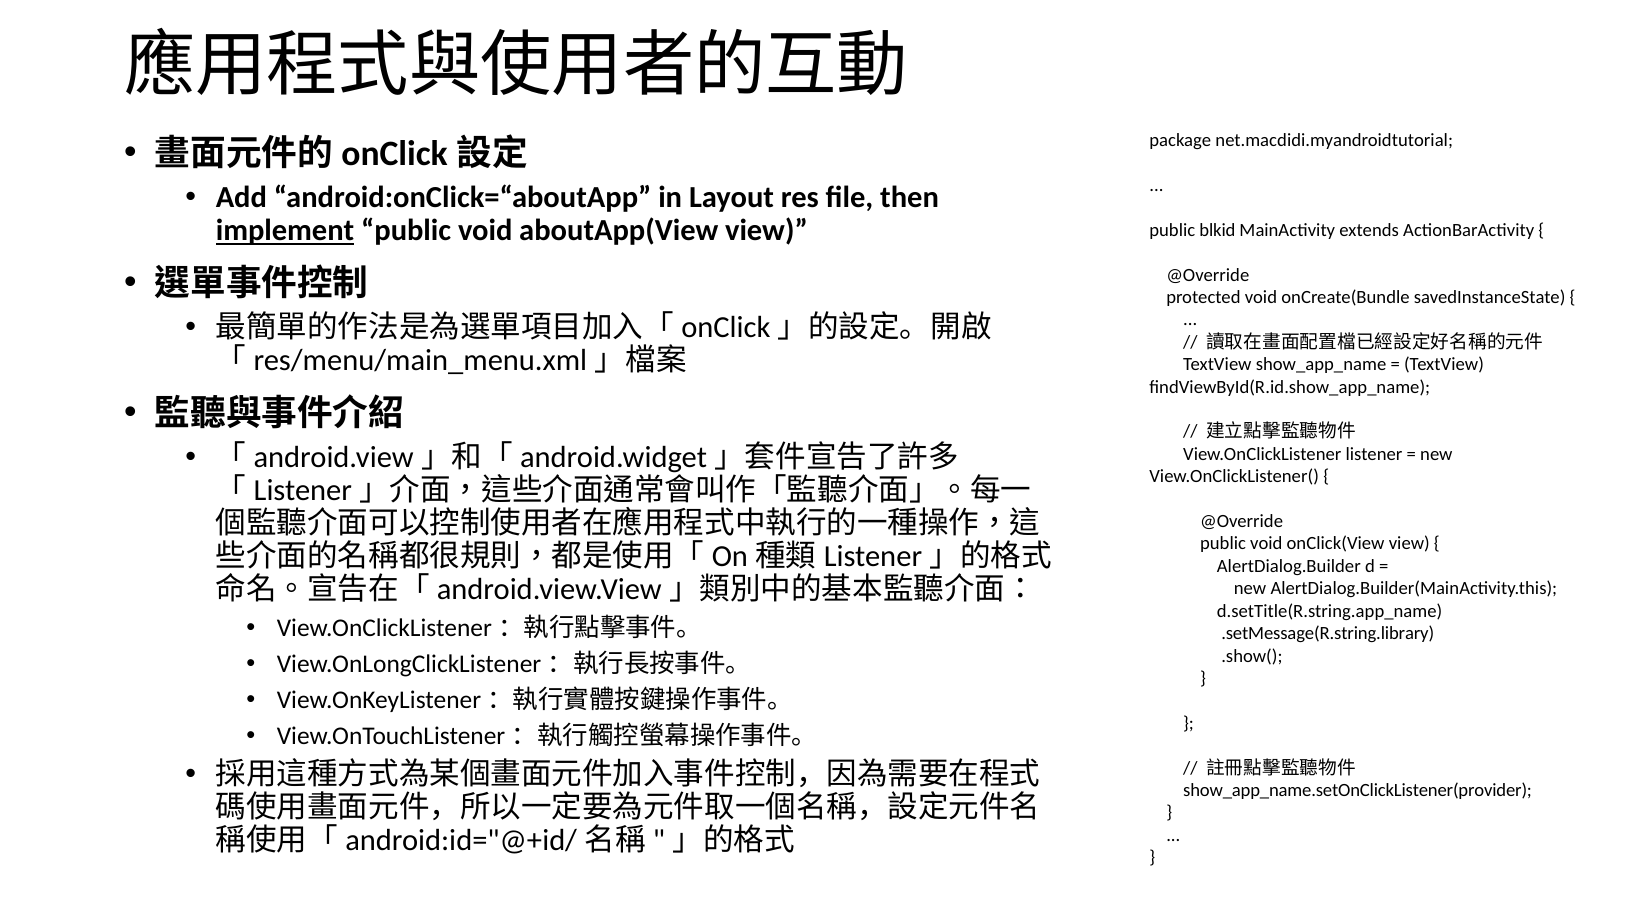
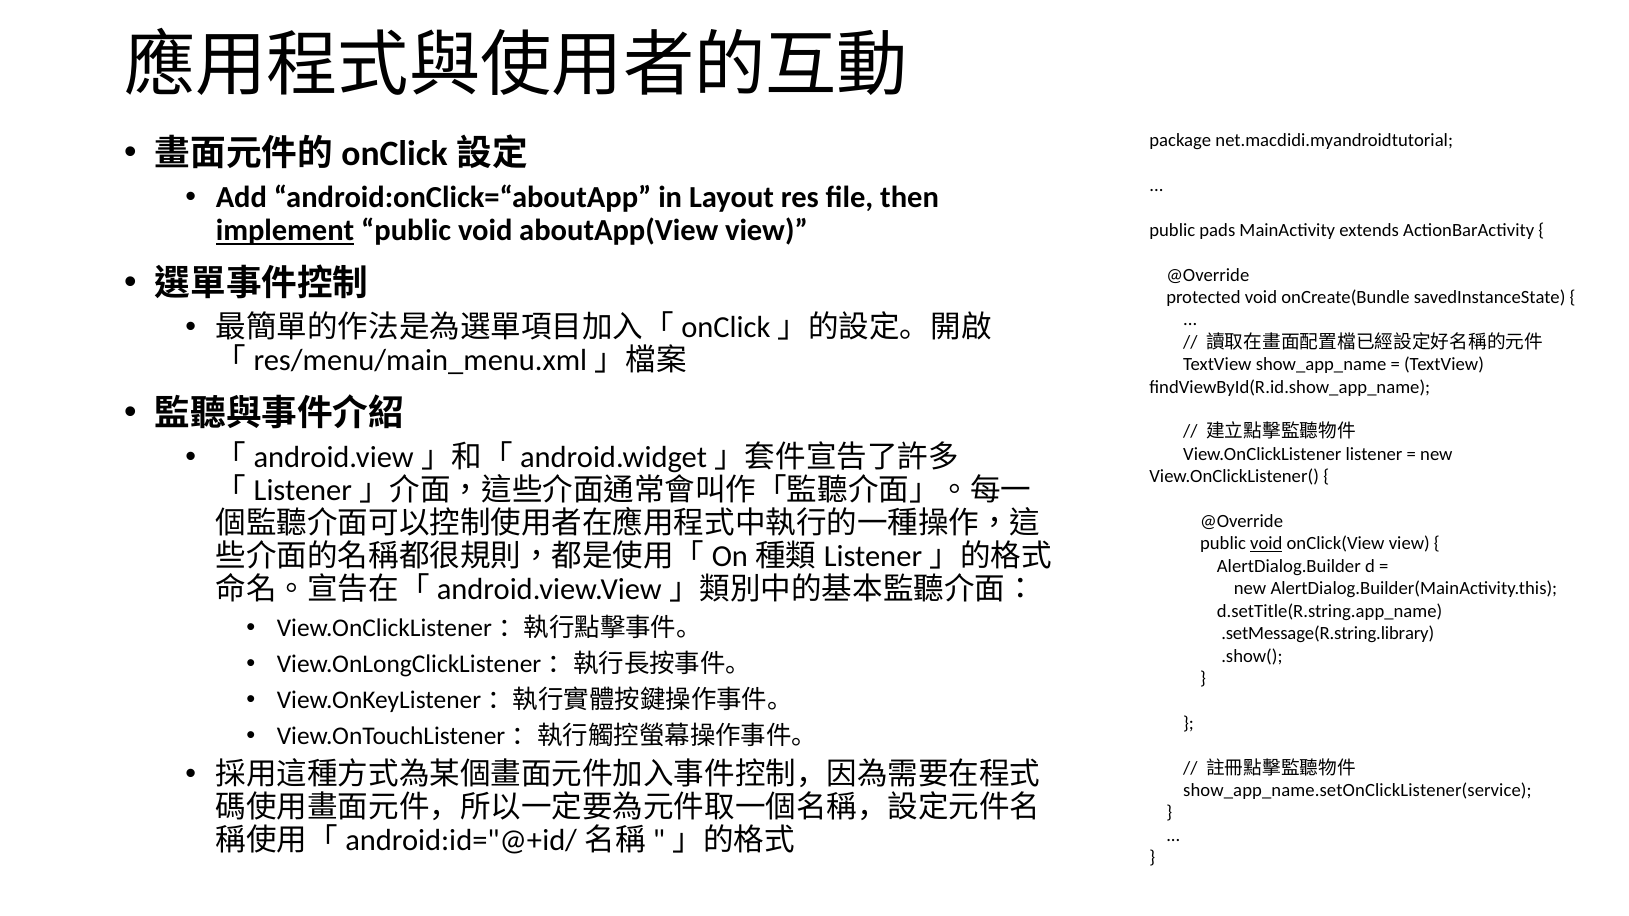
blkid: blkid -> pads (1217, 230)
void underline: none -> present (1266, 544)
show_app_name.setOnClickListener(provider: show_app_name.setOnClickListener(provider -> show_app_name.setOnClickListener(service (1357, 791)
